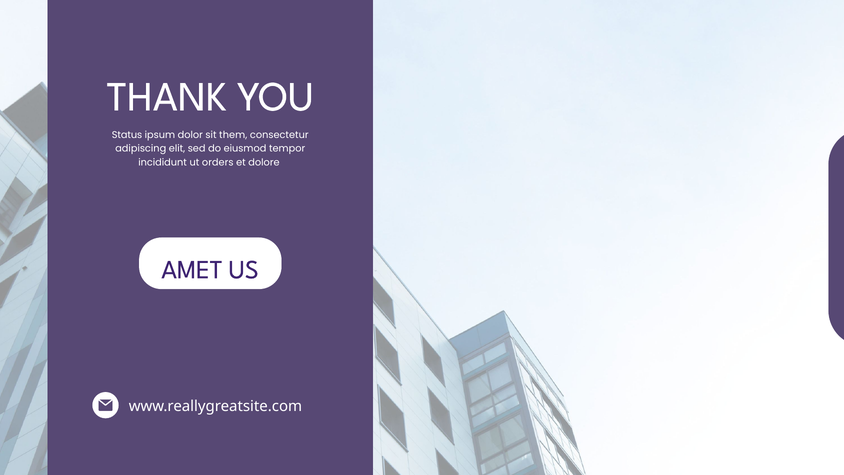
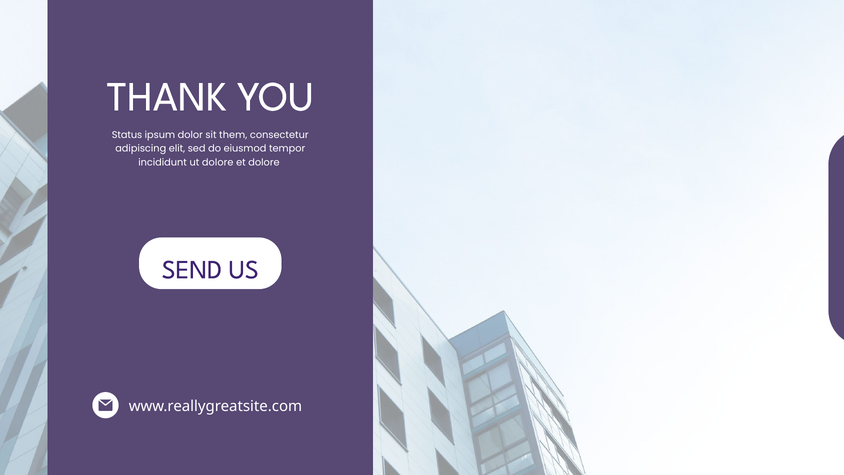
ut orders: orders -> dolore (218, 162)
AMET: AMET -> SEND (192, 270)
